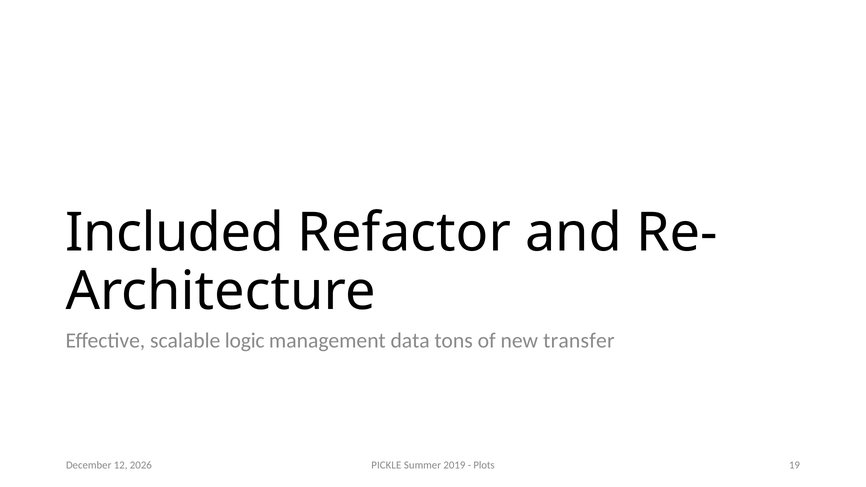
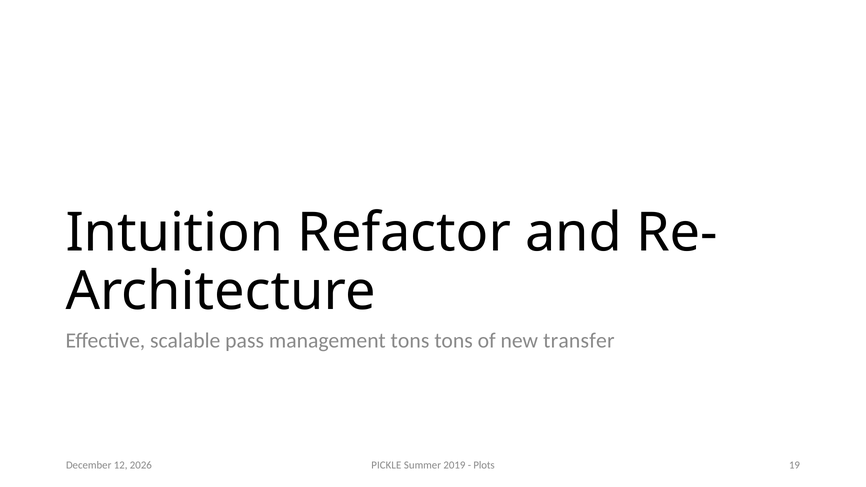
Included: Included -> Intuition (174, 233)
logic: logic -> pass (245, 341)
management data: data -> tons (410, 341)
